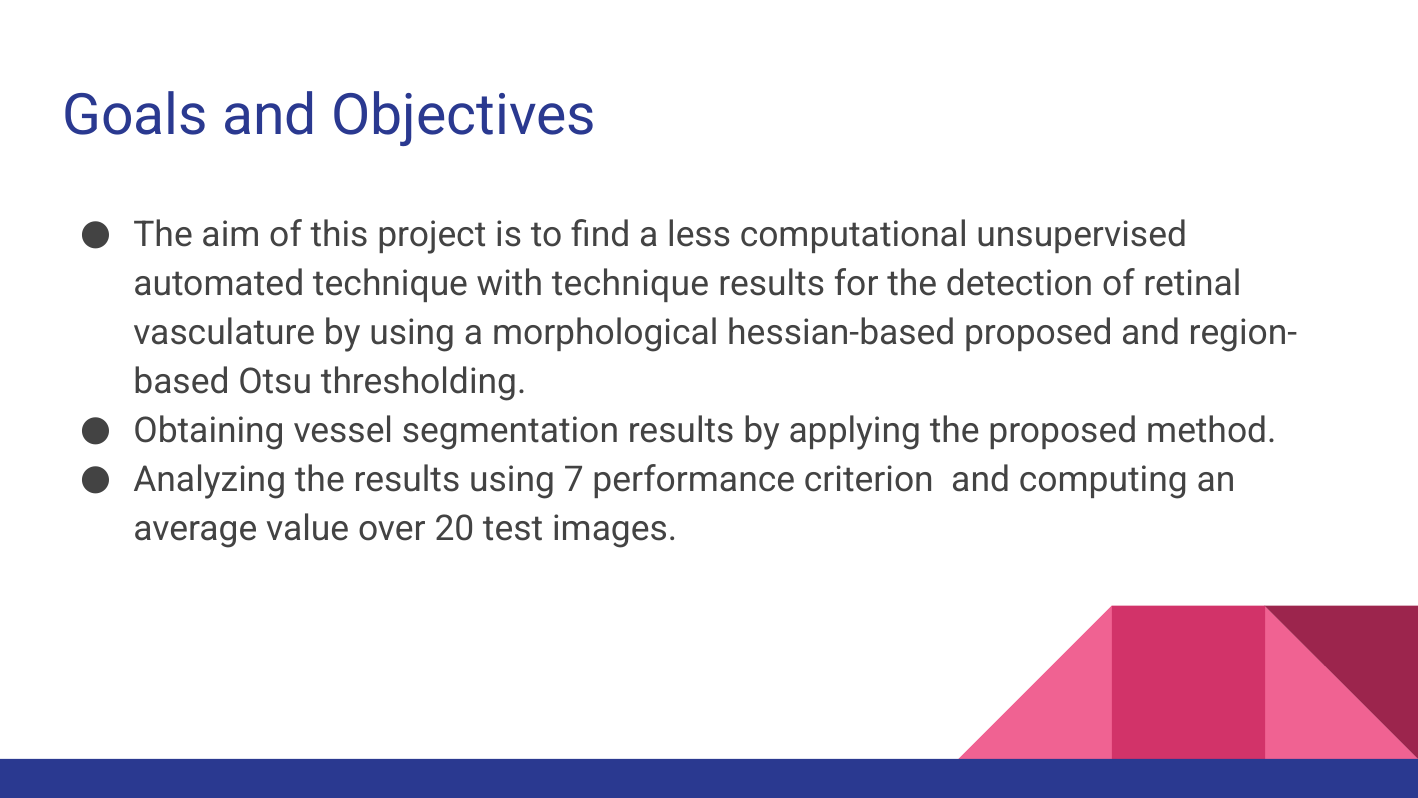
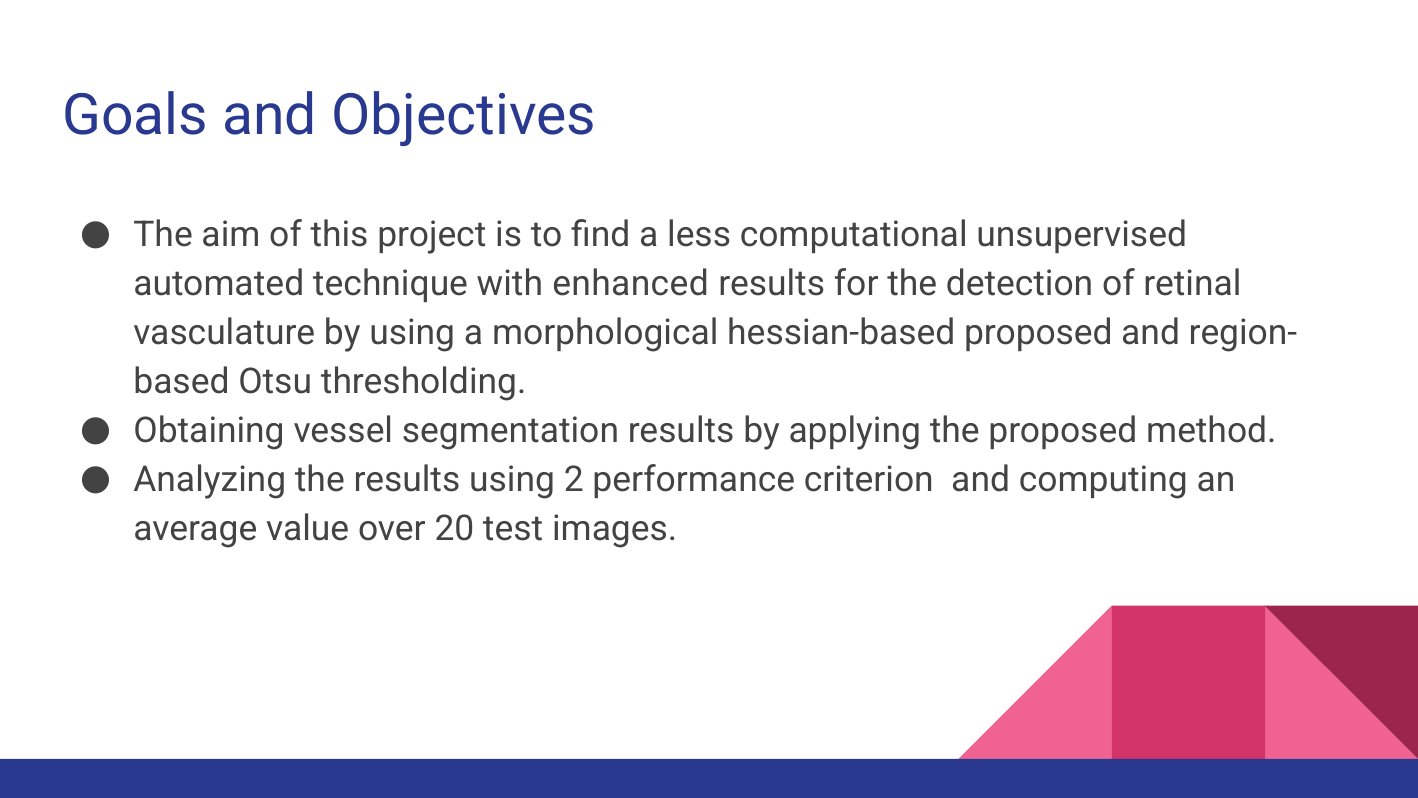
with technique: technique -> enhanced (631, 284)
7: 7 -> 2 (574, 480)
